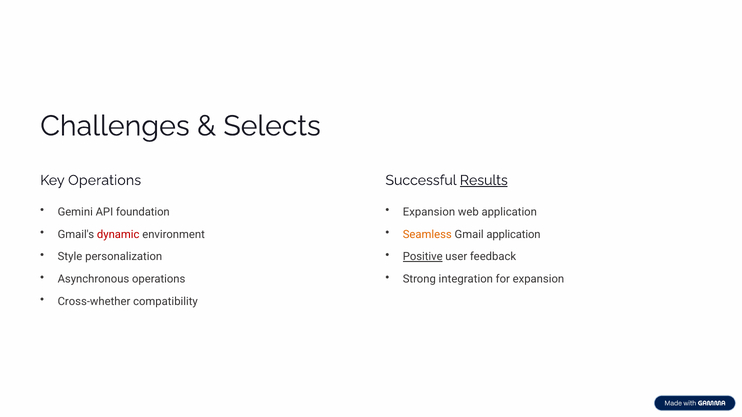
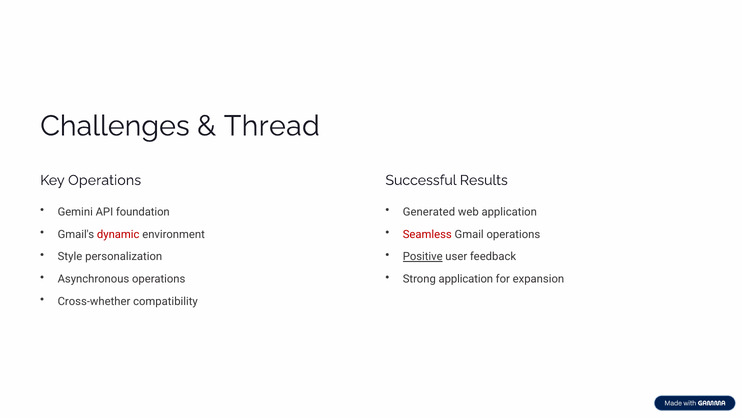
Selects: Selects -> Thread (272, 126)
Results underline: present -> none (484, 180)
Expansion: Expansion -> Generated (429, 212)
Seamless colour: orange -> red (427, 235)
Gmail application: application -> operations (513, 235)
Strong integration: integration -> application (466, 279)
